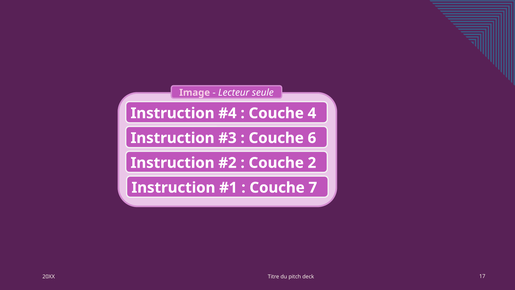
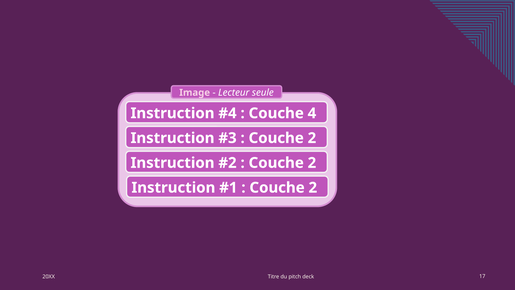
6: 6 -> 2 (312, 138)
7: 7 -> 2 (313, 187)
